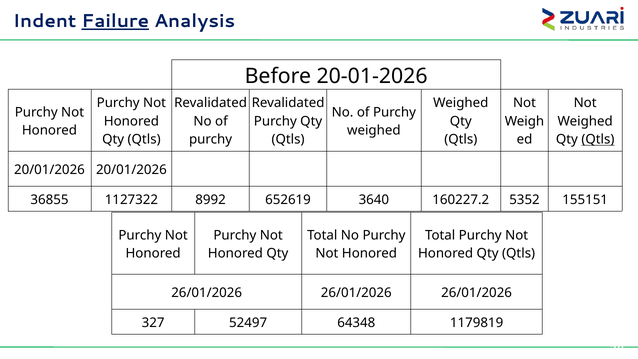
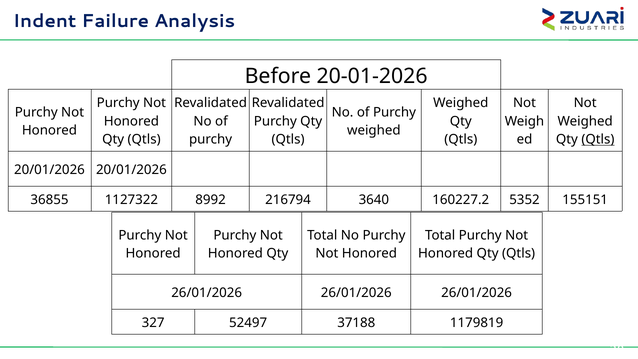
Failure underline: present -> none (115, 21)
652619: 652619 -> 216794 (288, 200)
64348: 64348 -> 37188 (356, 323)
